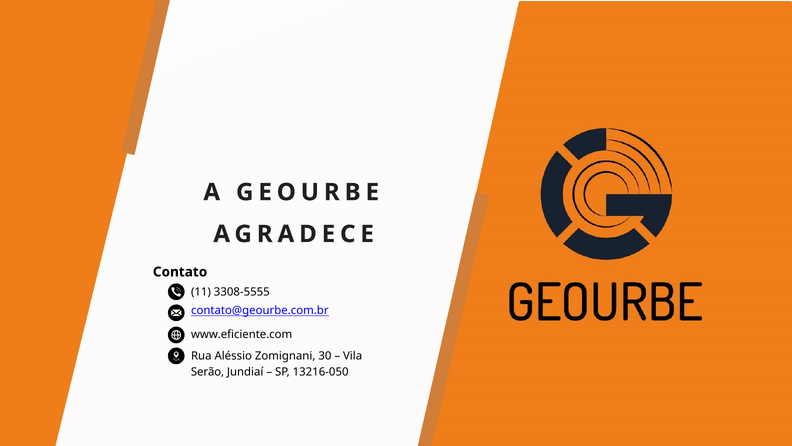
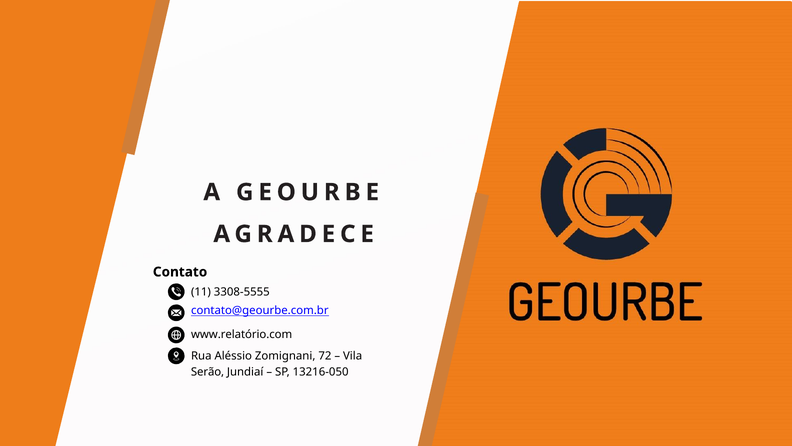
www.eficiente.com: www.eficiente.com -> www.relatório.com (242, 334)
30: 30 -> 72 (325, 355)
